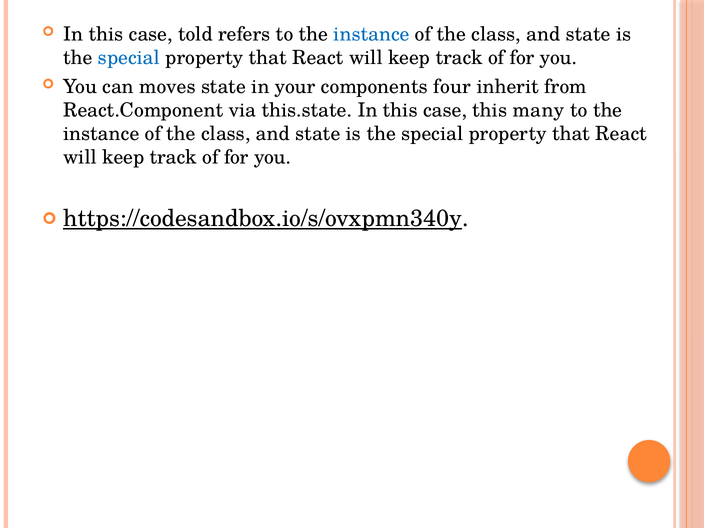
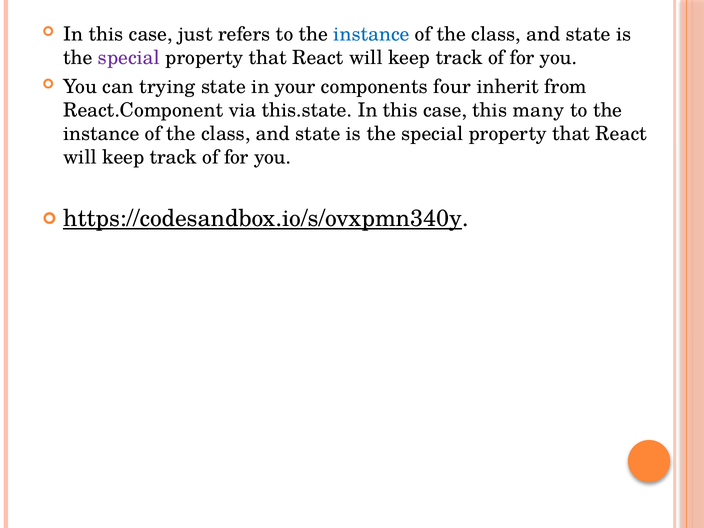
told: told -> just (195, 34)
special colour: blue -> purple (129, 58)
moves: moves -> trying (167, 87)
